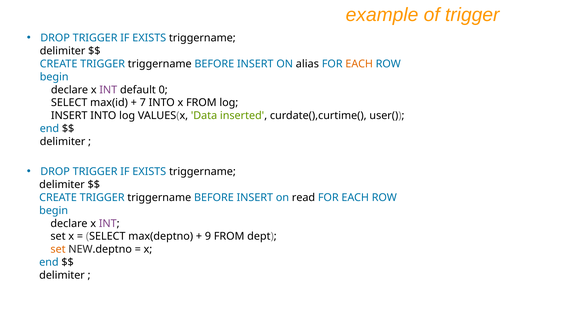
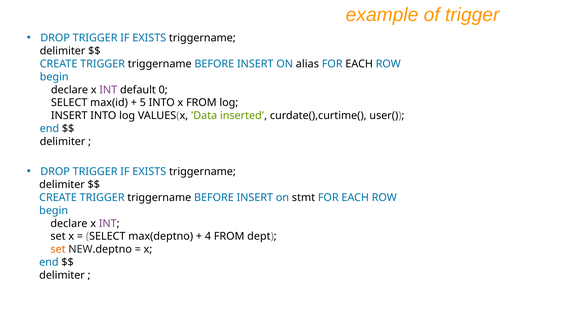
EACH colour: orange -> black (359, 64)
7: 7 -> 5 (143, 103)
read: read -> stmt (303, 198)
9: 9 -> 4 (208, 236)
